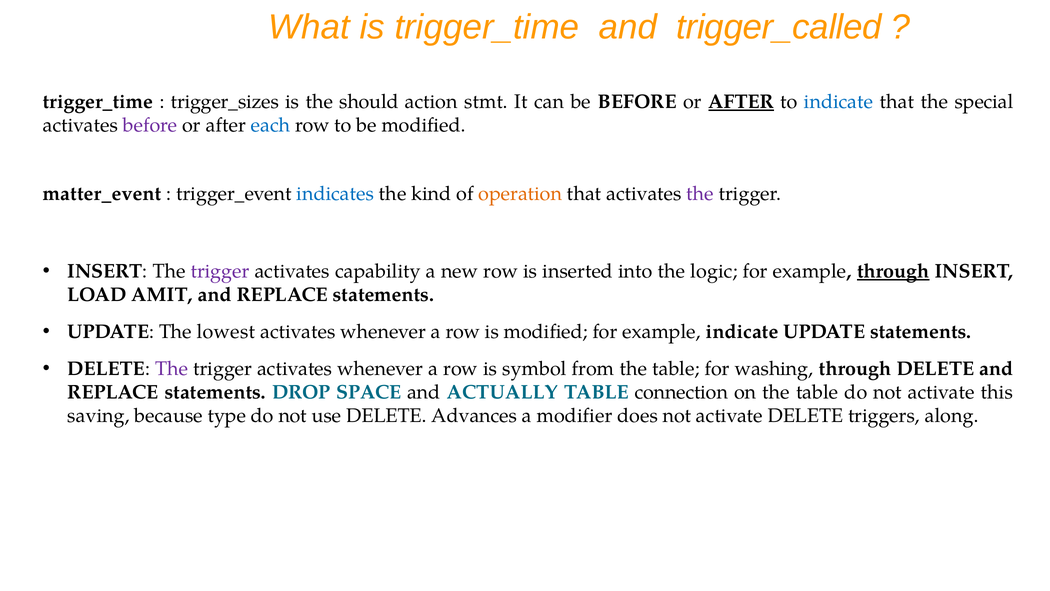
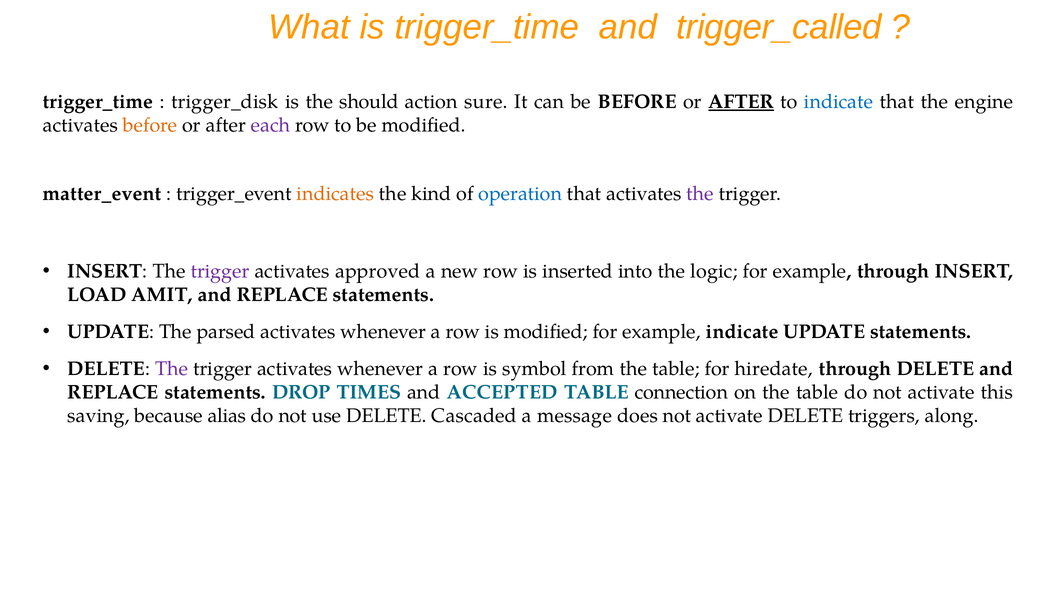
trigger_sizes: trigger_sizes -> trigger_disk (225, 102)
stmt: stmt -> sure (486, 102)
special: special -> engine (984, 102)
before colour: purple -> orange (150, 125)
each colour: blue -> purple (271, 125)
indicates colour: blue -> orange (335, 194)
operation colour: orange -> blue (520, 194)
capability: capability -> approved (378, 271)
through underline: present -> none (893, 271)
lowest: lowest -> parsed (226, 332)
washing: washing -> hiredate (774, 368)
SPACE: SPACE -> TIMES (369, 392)
ACTUALLY: ACTUALLY -> ACCEPTED (502, 392)
type: type -> alias (227, 416)
Advances: Advances -> Cascaded (474, 416)
modifier: modifier -> message (574, 416)
